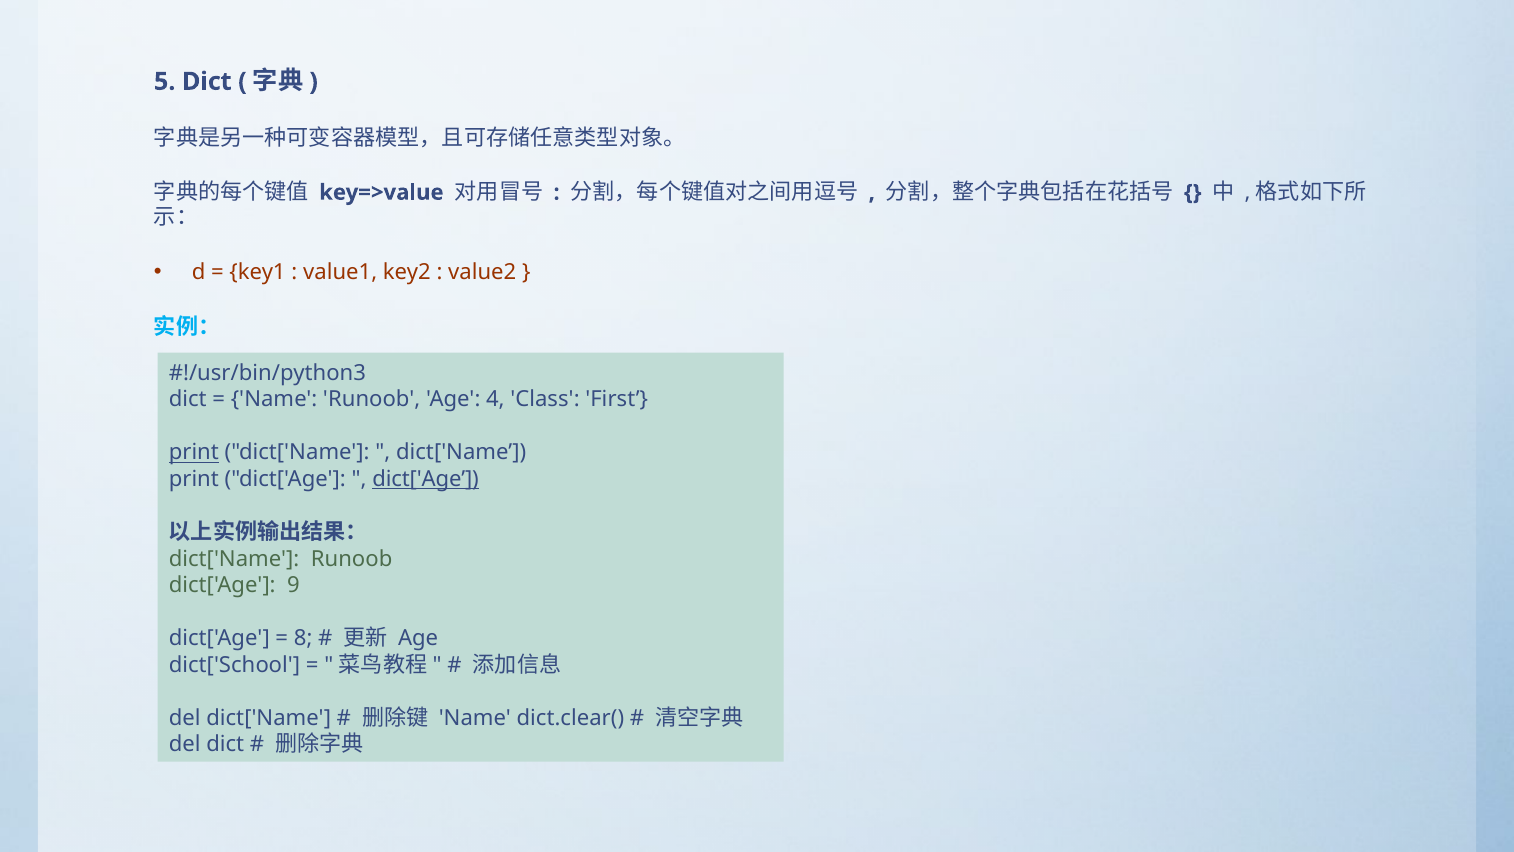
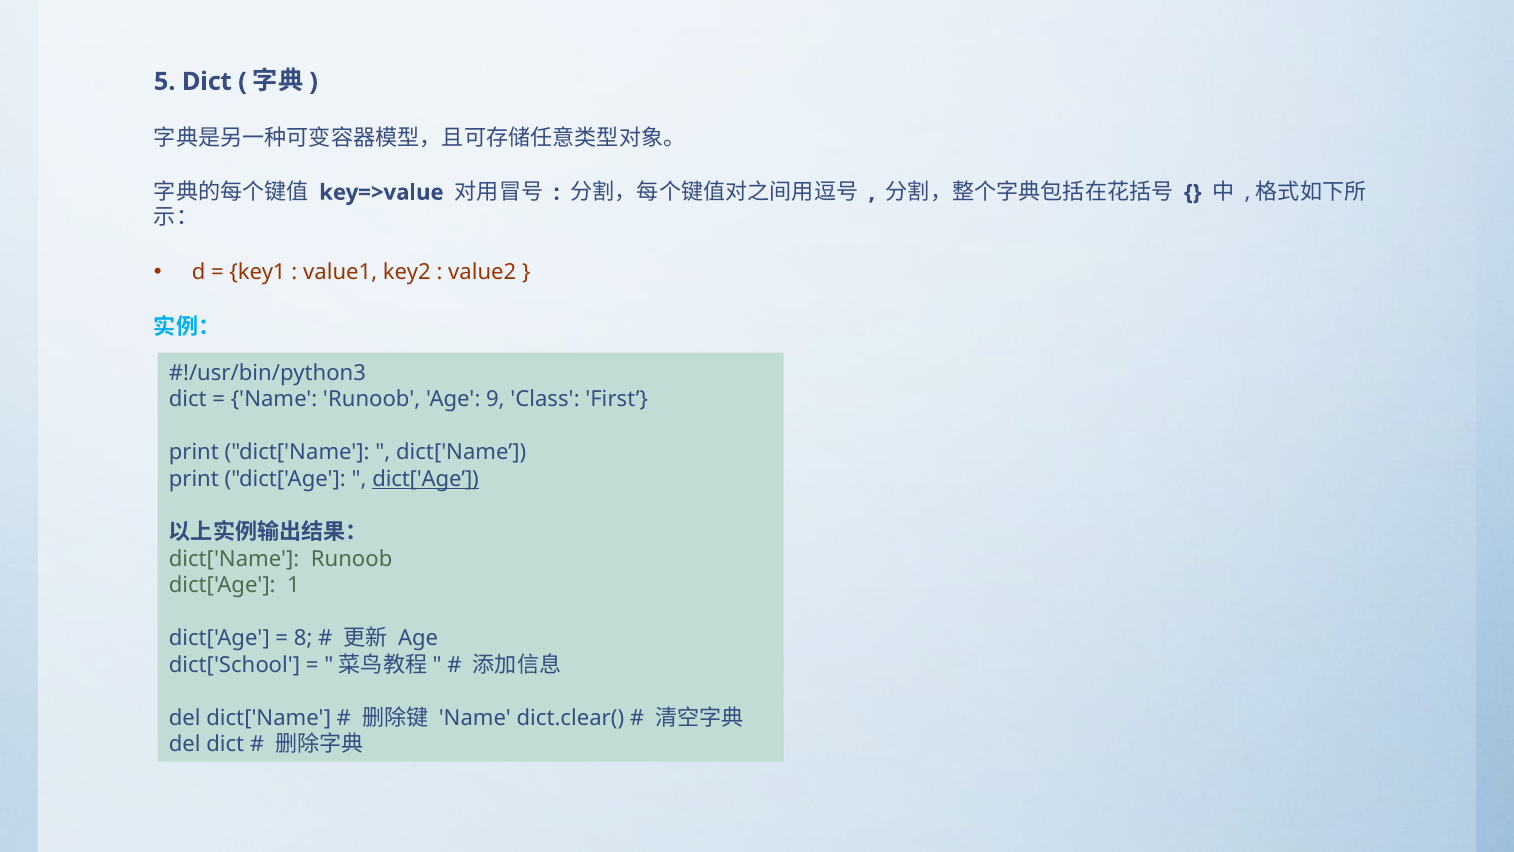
4: 4 -> 9 (495, 400)
print underline: present -> none (194, 453)
9: 9 -> 1 (293, 585)
